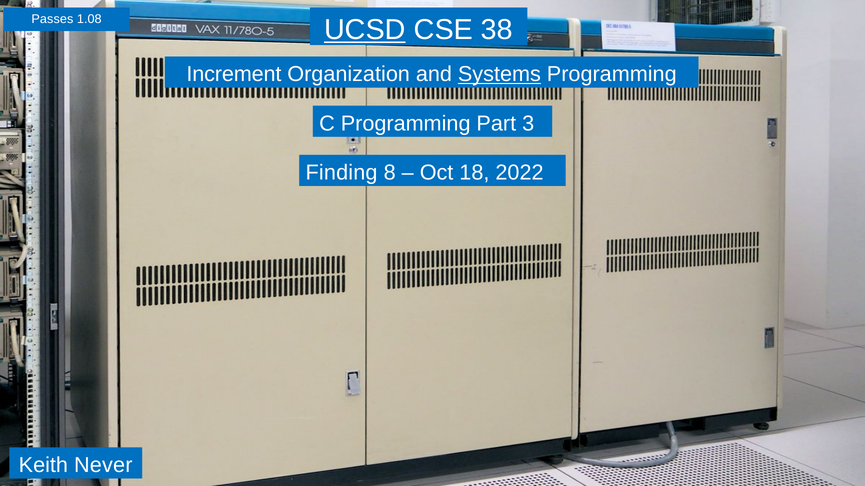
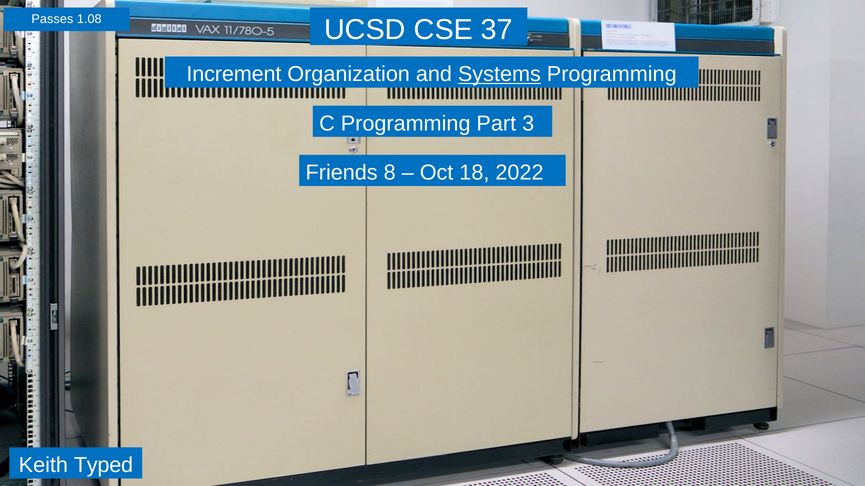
UCSD underline: present -> none (365, 30)
38: 38 -> 37 (497, 30)
Finding: Finding -> Friends (342, 173)
Never: Never -> Typed (104, 466)
